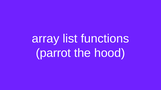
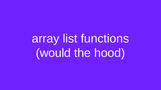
parrot: parrot -> would (53, 53)
